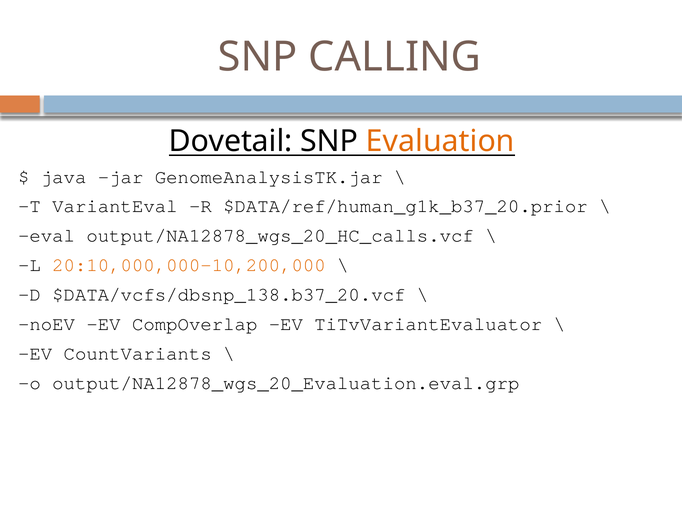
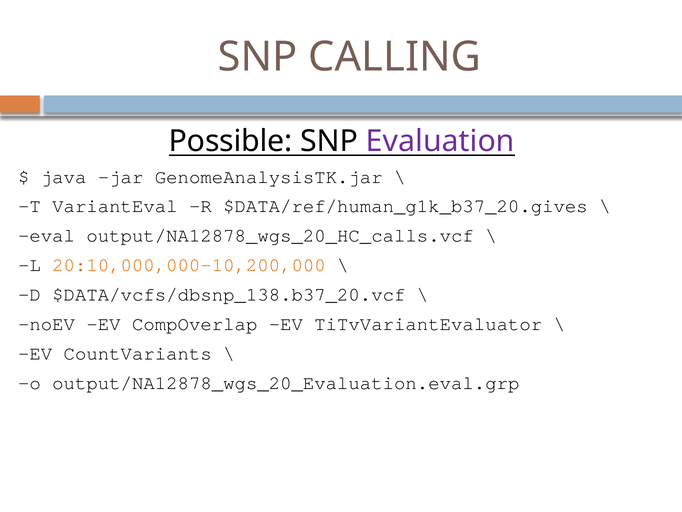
Dovetail: Dovetail -> Possible (231, 141)
Evaluation colour: orange -> purple (440, 141)
$DATA/ref/human_g1k_b37_20.prior: $DATA/ref/human_g1k_b37_20.prior -> $DATA/ref/human_g1k_b37_20.gives (405, 206)
